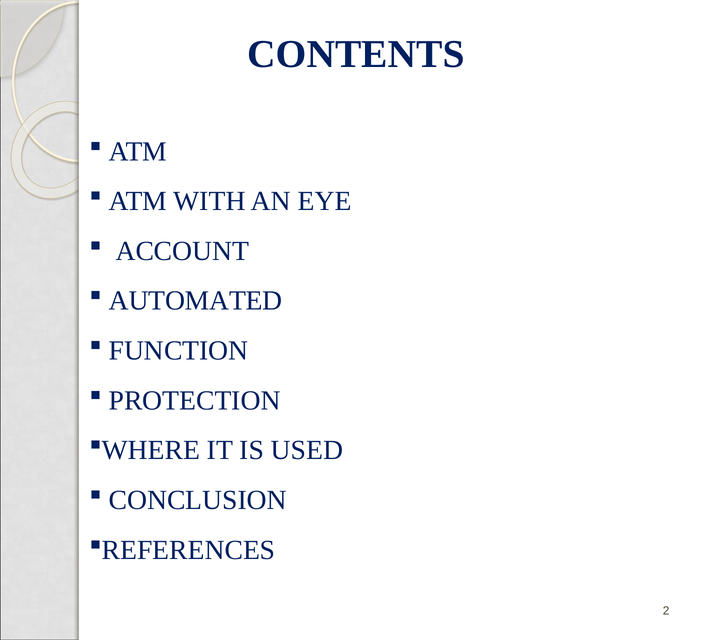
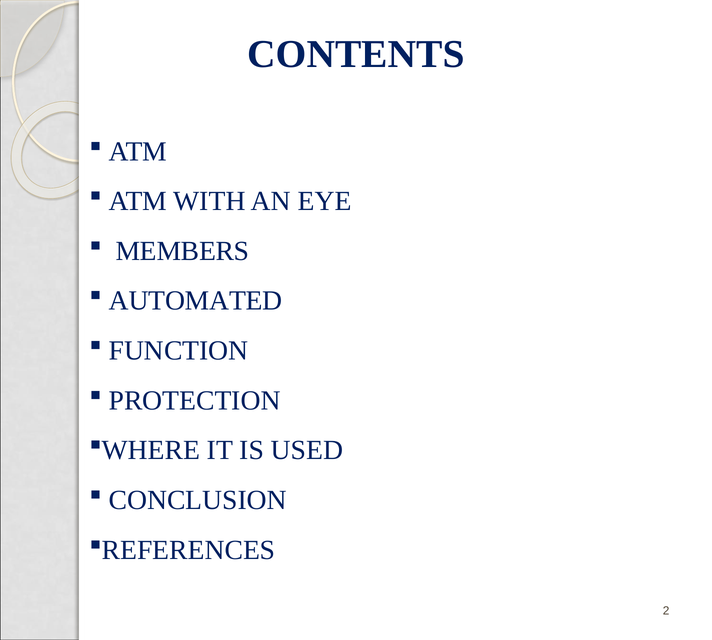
ACCOUNT: ACCOUNT -> MEMBERS (182, 251)
